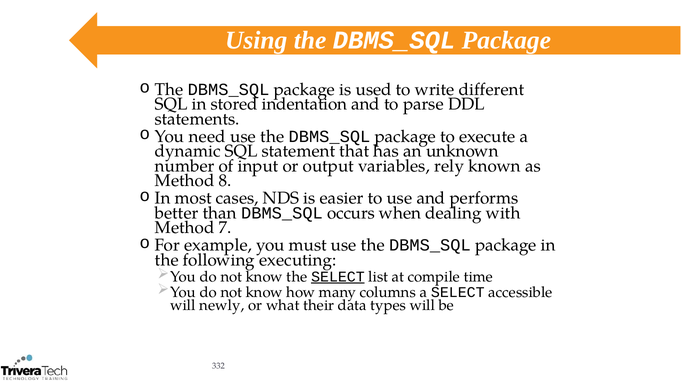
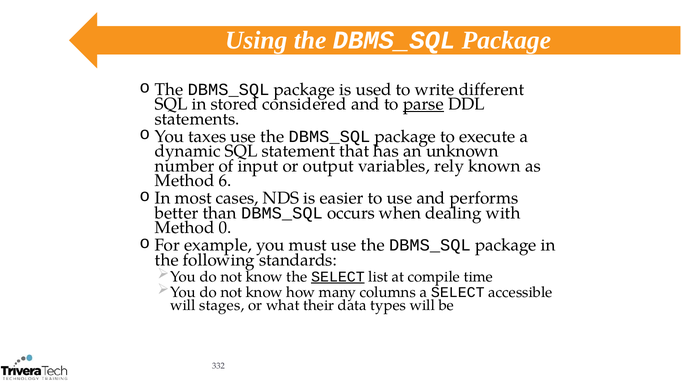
indentation: indentation -> considered (304, 104)
parse underline: none -> present (423, 104)
need: need -> taxes (207, 137)
8: 8 -> 6 (225, 181)
7: 7 -> 0 (225, 228)
executing: executing -> standards (298, 260)
newly: newly -> stages (222, 305)
